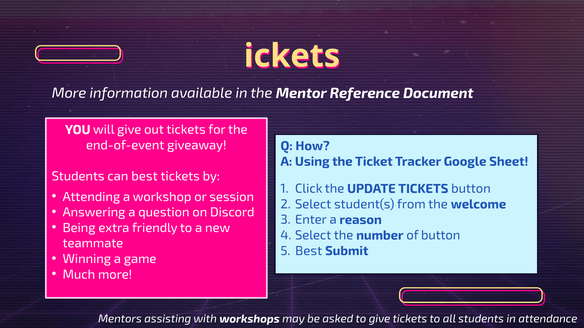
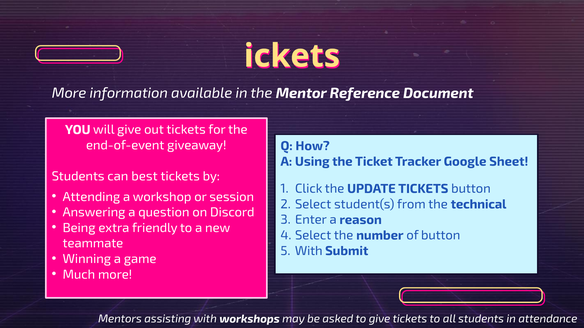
welcome: welcome -> technical (479, 204)
Best: Best -> With (309, 251)
